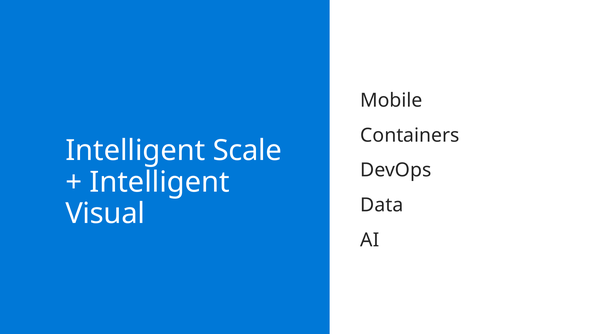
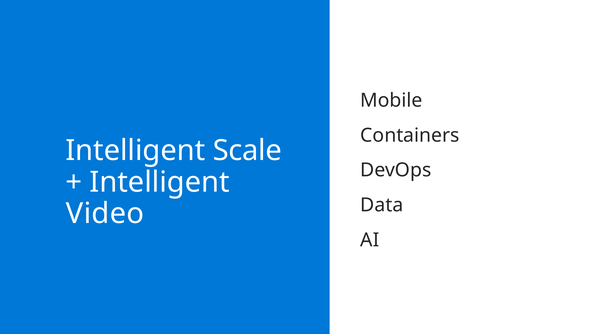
Visual: Visual -> Video (105, 214)
